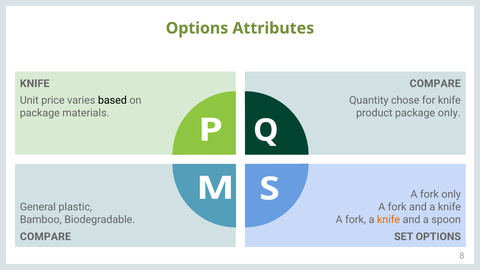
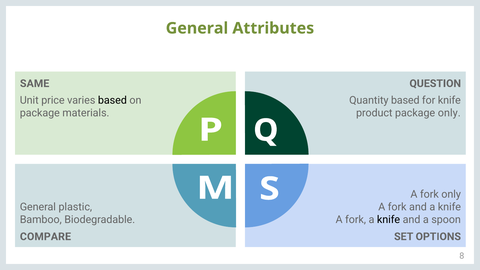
Options: Options -> General (197, 28)
KNIFE: KNIFE -> SAME (35, 83)
COMPARE: COMPARE -> QUESTION (435, 83)
Quantity chose: chose -> based (405, 100)
knife colour: orange -> black (389, 220)
